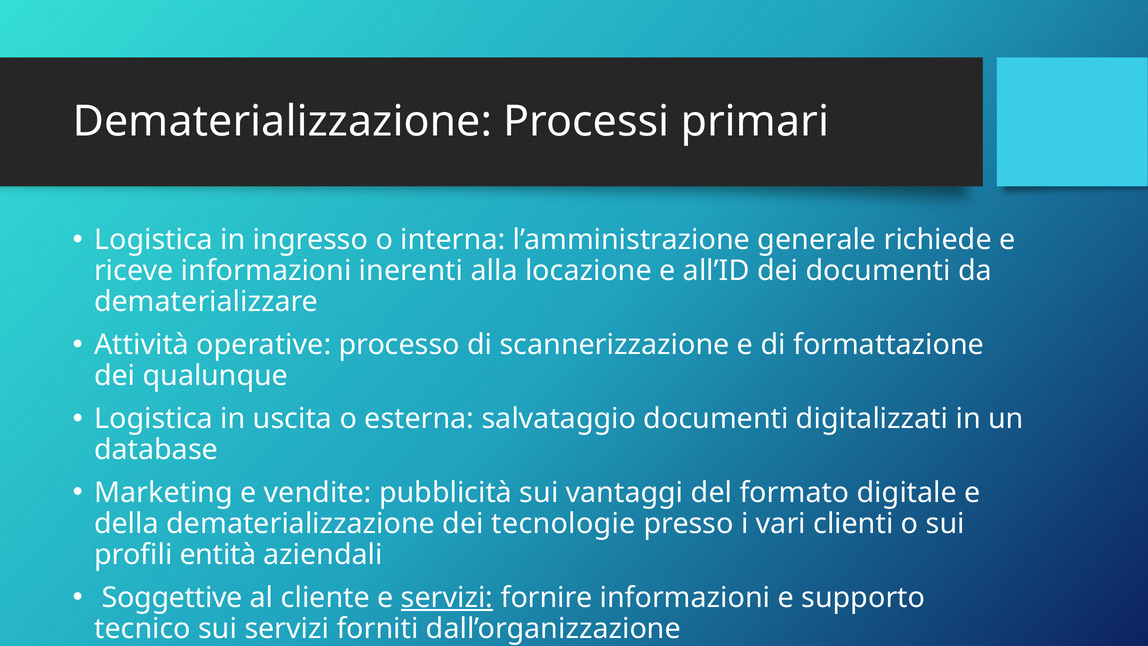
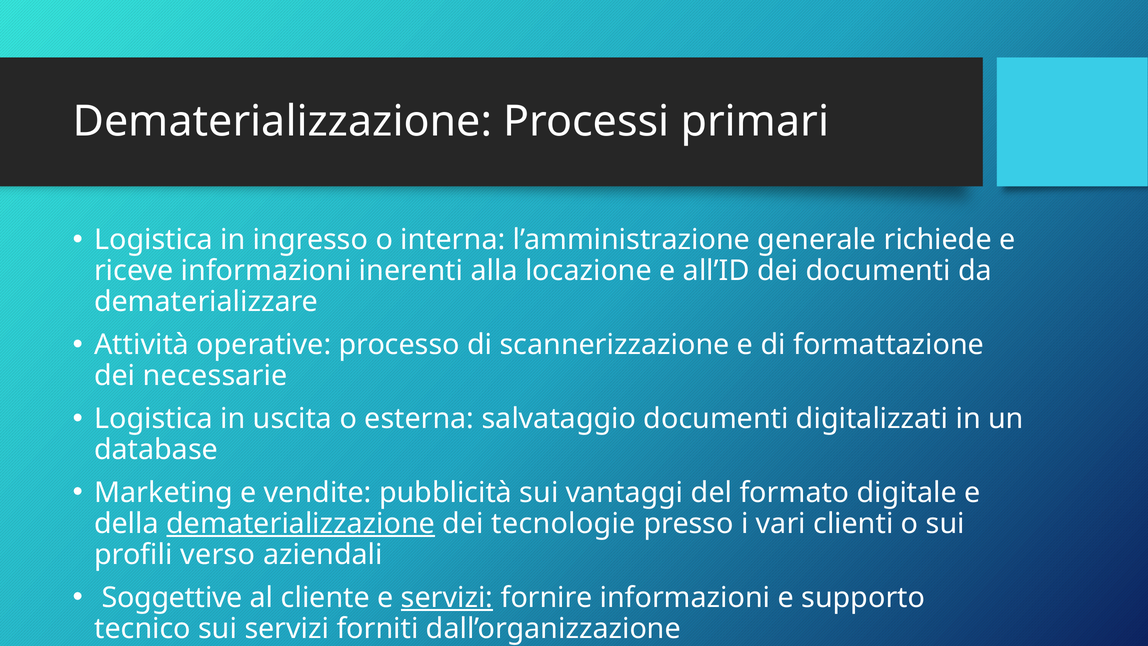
qualunque: qualunque -> necessarie (215, 376)
dematerializzazione underline: none -> present (301, 523)
entità: entità -> verso (218, 554)
